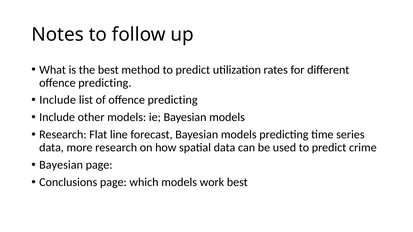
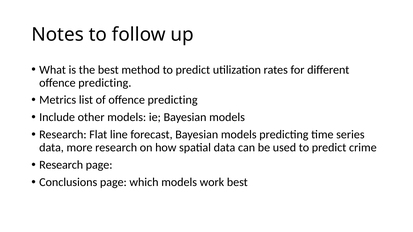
Include: Include -> Metrics (58, 100)
Bayesian: Bayesian -> Research (61, 165)
